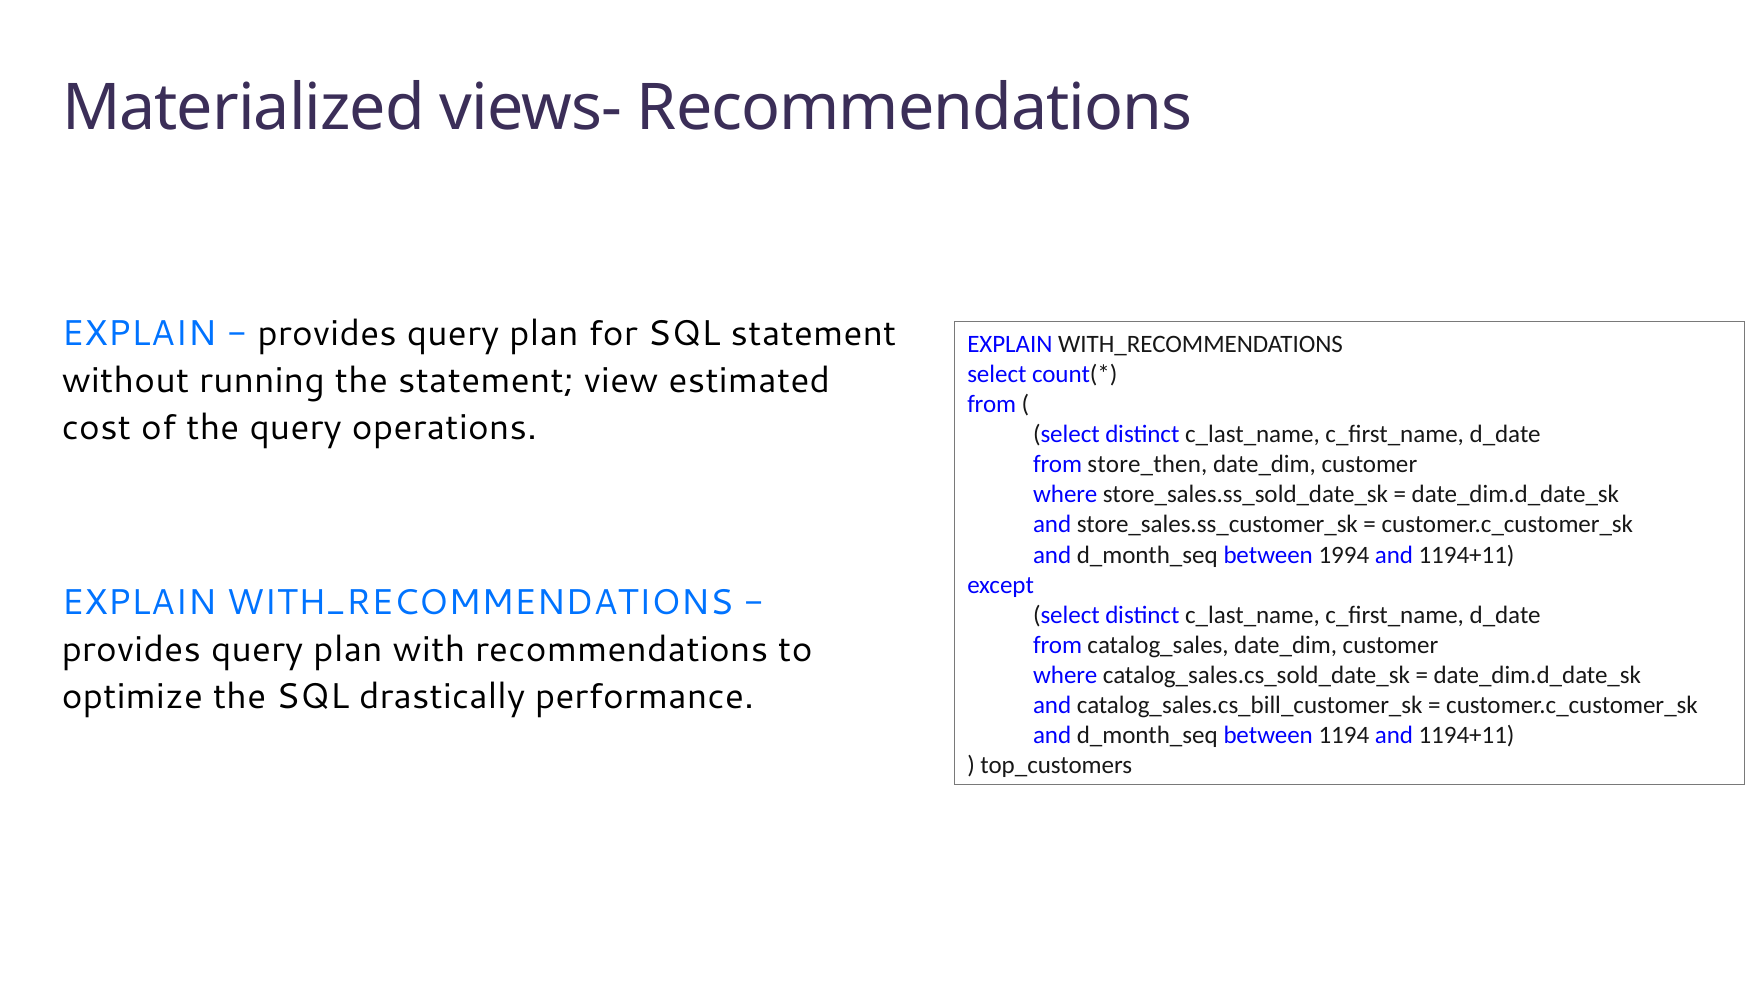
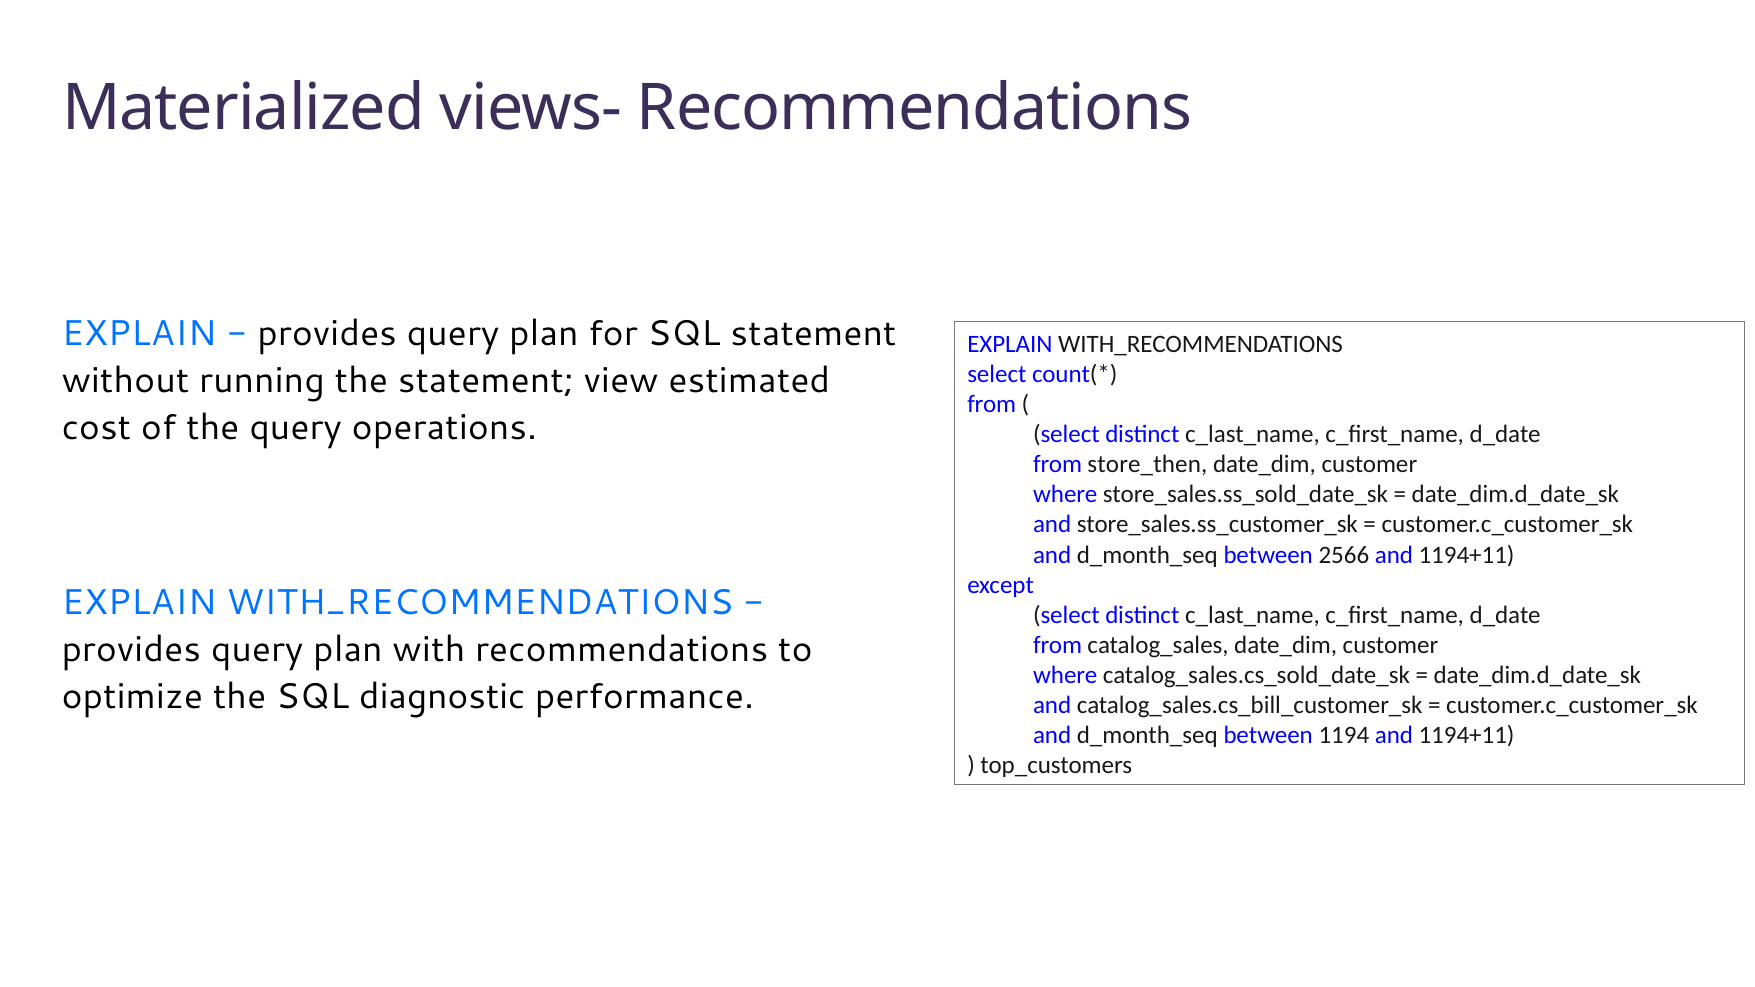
1994: 1994 -> 2566 (1344, 555)
drastically: drastically -> diagnostic (442, 697)
